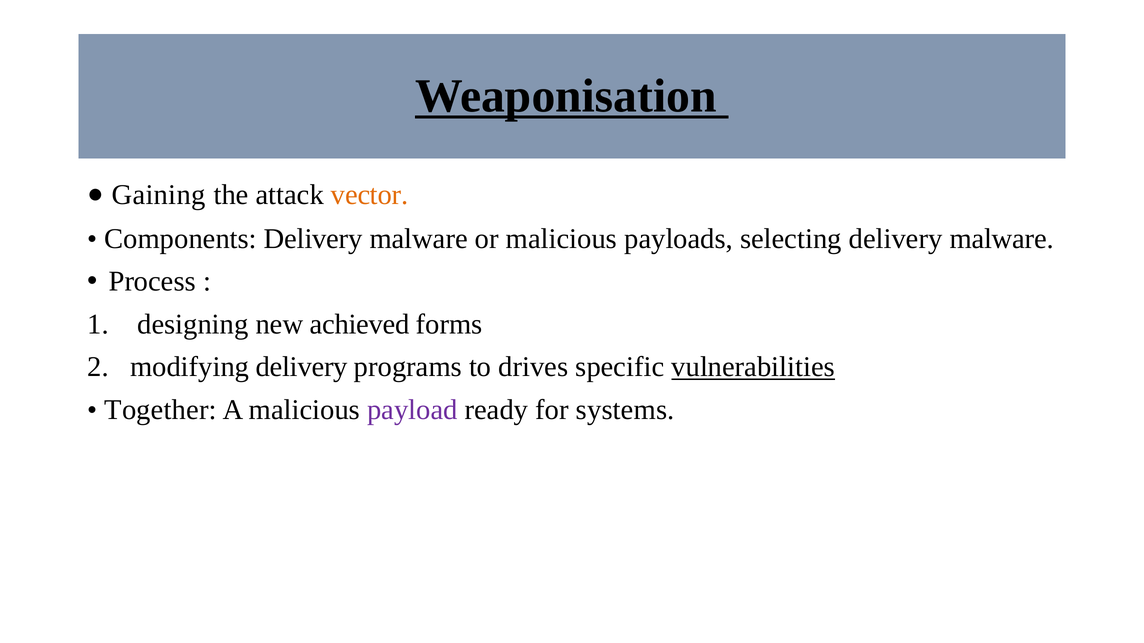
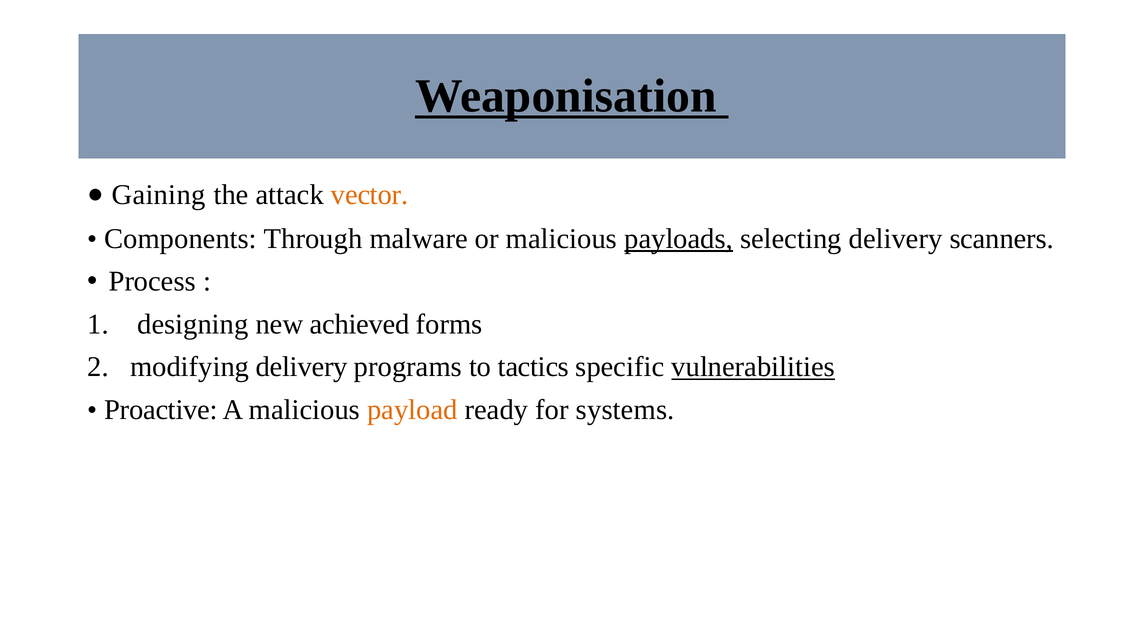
Components Delivery: Delivery -> Through (313, 239)
payloads underline: none -> present (679, 239)
selecting delivery malware: malware -> scanners (1002, 239)
drives: drives -> tactics (533, 367)
Together: Together -> Proactive (161, 410)
payload colour: purple -> orange (412, 410)
